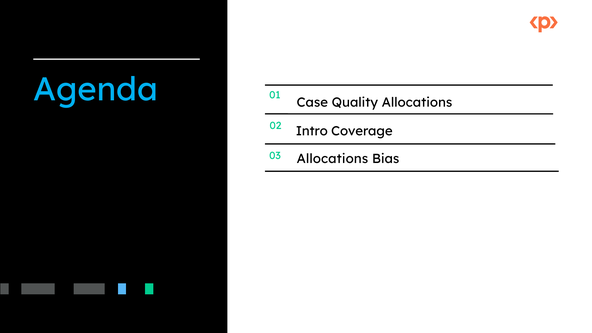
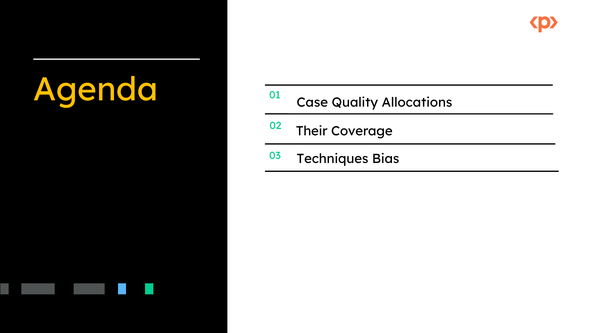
Agenda colour: light blue -> yellow (96, 90)
Intro: Intro -> Their (312, 131)
Allocations: Allocations -> Techniques (332, 159)
